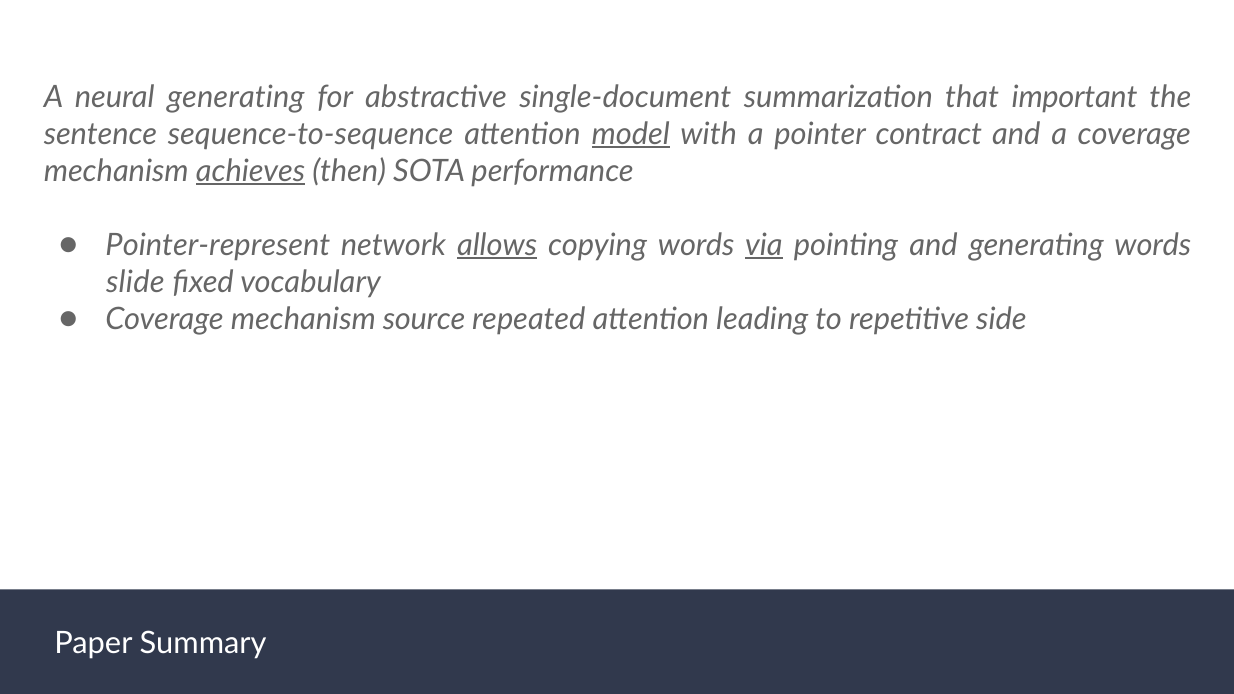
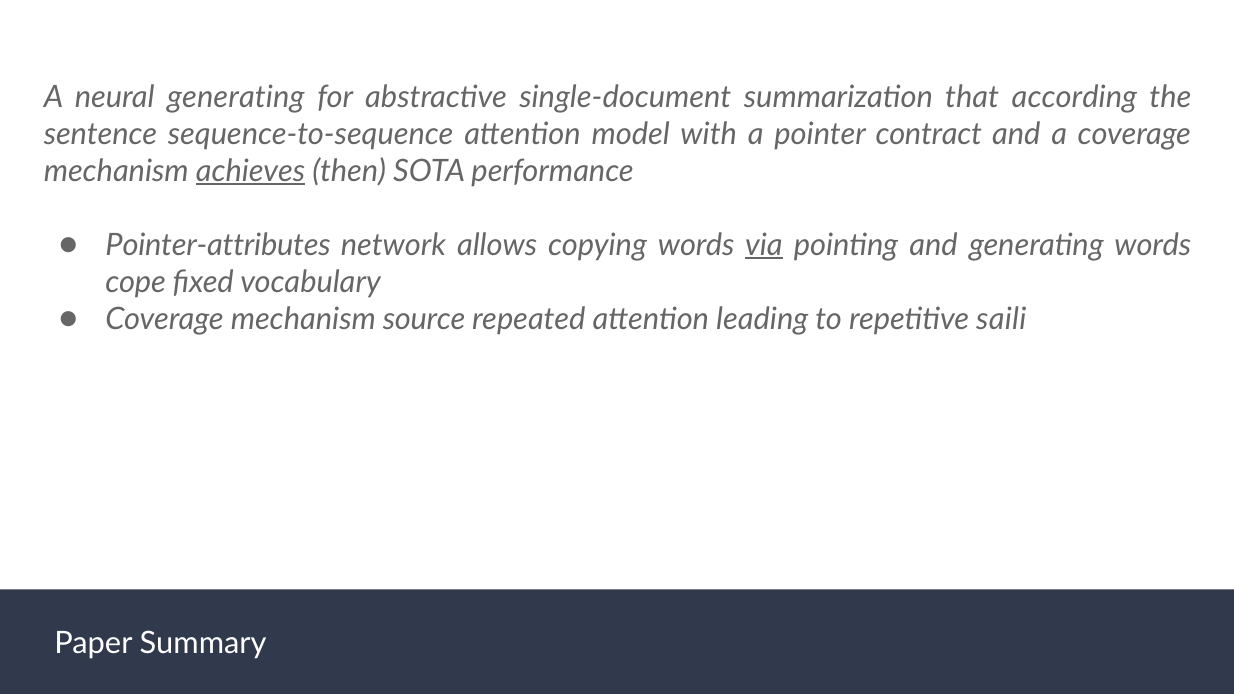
important: important -> according (1074, 97)
model underline: present -> none (631, 134)
Pointer-represent: Pointer-represent -> Pointer-attributes (218, 245)
allows underline: present -> none (497, 245)
slide: slide -> cope (136, 282)
side: side -> saili (1001, 319)
